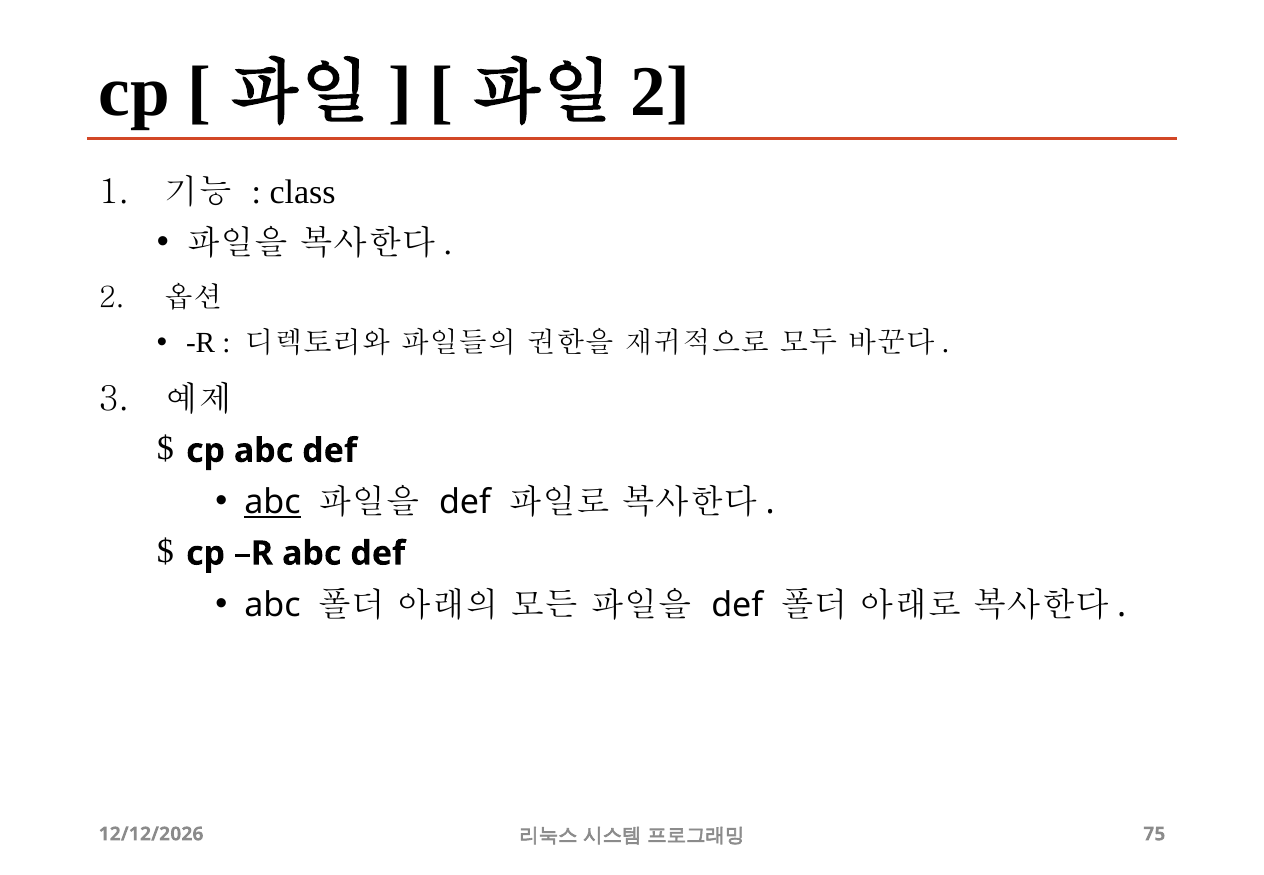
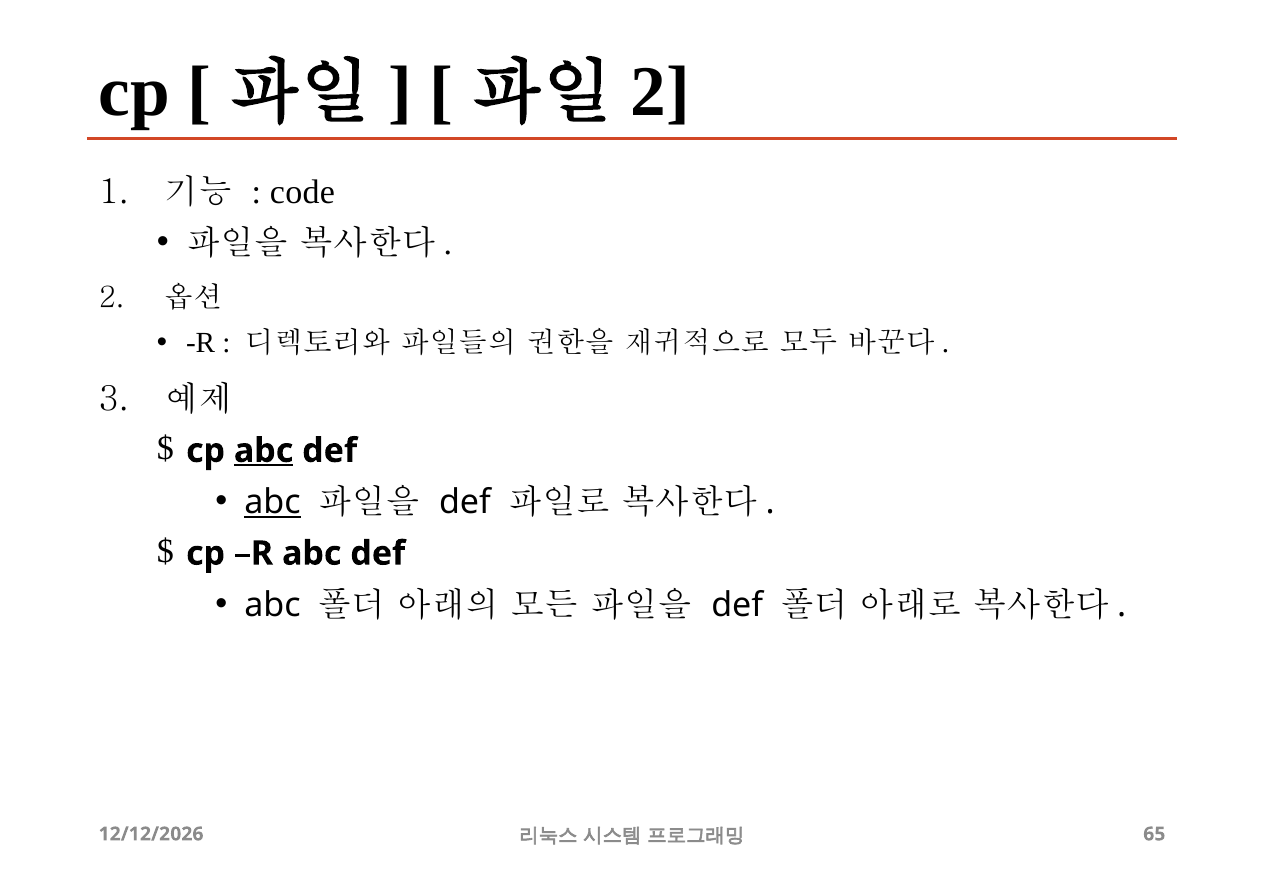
class: class -> code (302, 192)
abc underline: none -> present (264, 451)
75: 75 -> 65 (1154, 834)
